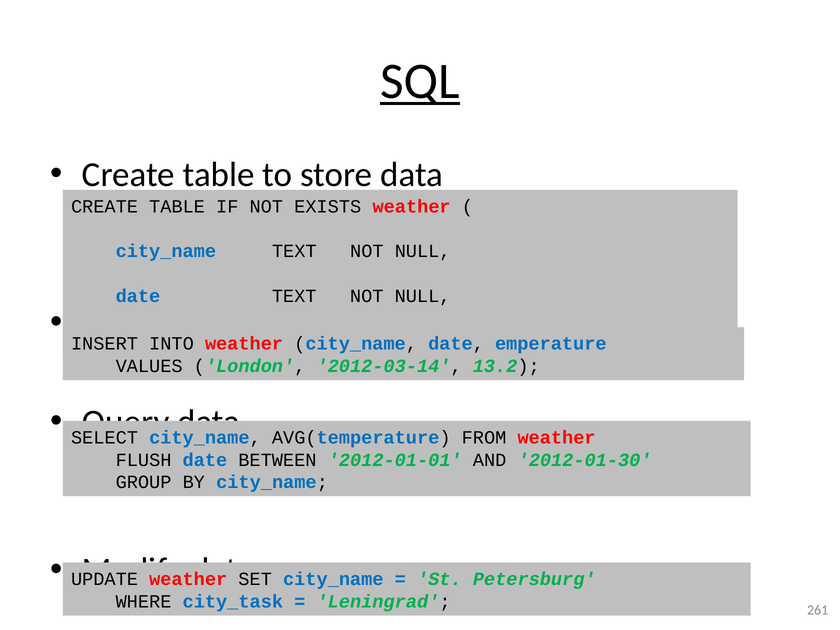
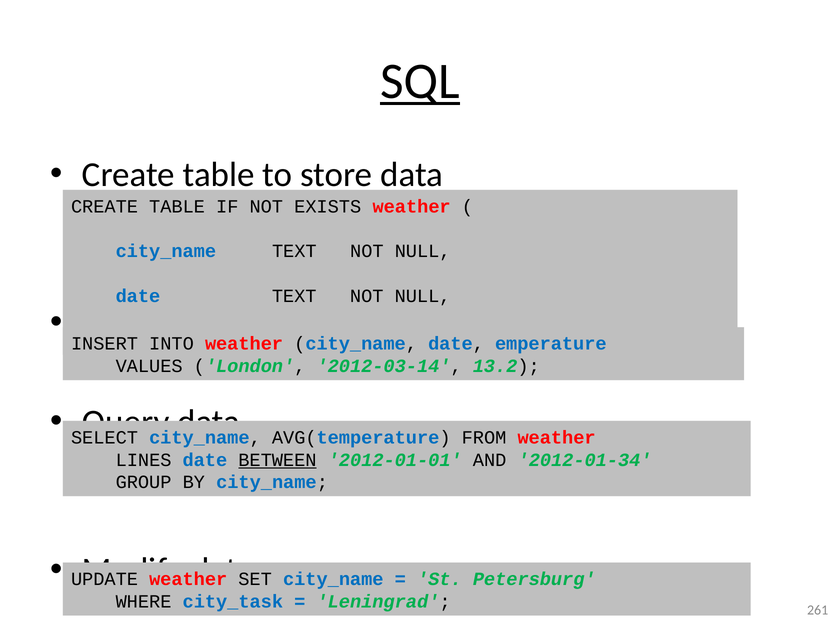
FLUSH: FLUSH -> LINES (144, 460)
BETWEEN underline: none -> present (277, 460)
2012-01-30: 2012-01-30 -> 2012-01-34 (585, 460)
